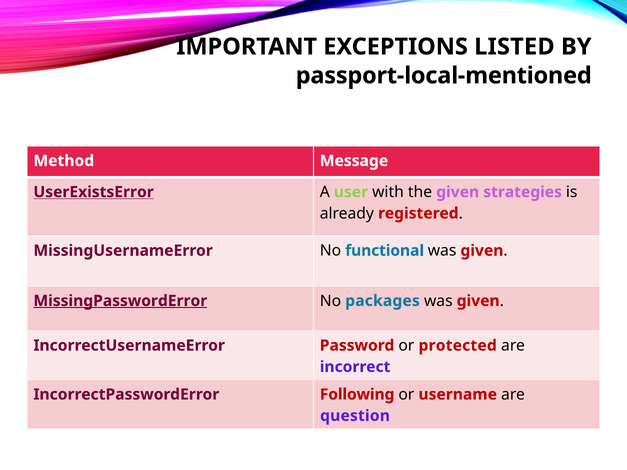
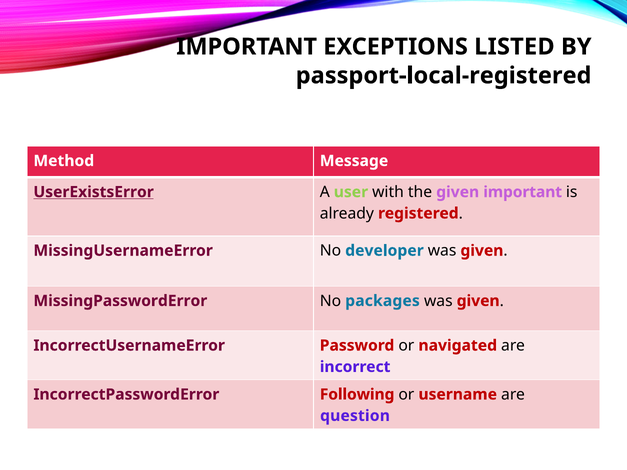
passport-local-mentioned: passport-local-mentioned -> passport-local-registered (444, 76)
given strategies: strategies -> important (523, 192)
functional: functional -> developer (384, 251)
MissingPasswordError underline: present -> none (120, 301)
protected: protected -> navigated (458, 346)
